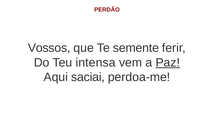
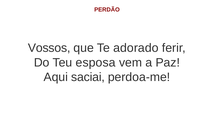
semente: semente -> adorado (136, 48)
intensa: intensa -> esposa (96, 63)
Paz underline: present -> none (168, 63)
